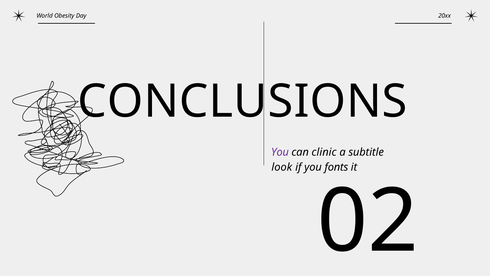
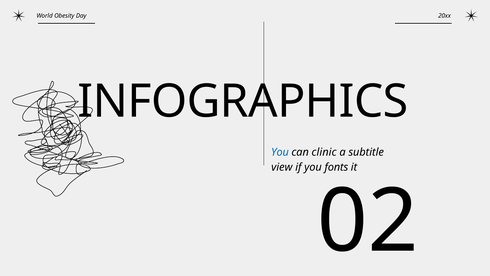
CONCLUSIONS: CONCLUSIONS -> INFOGRAPHICS (243, 101)
You colour: purple -> blue (280, 152)
look: look -> view (282, 167)
